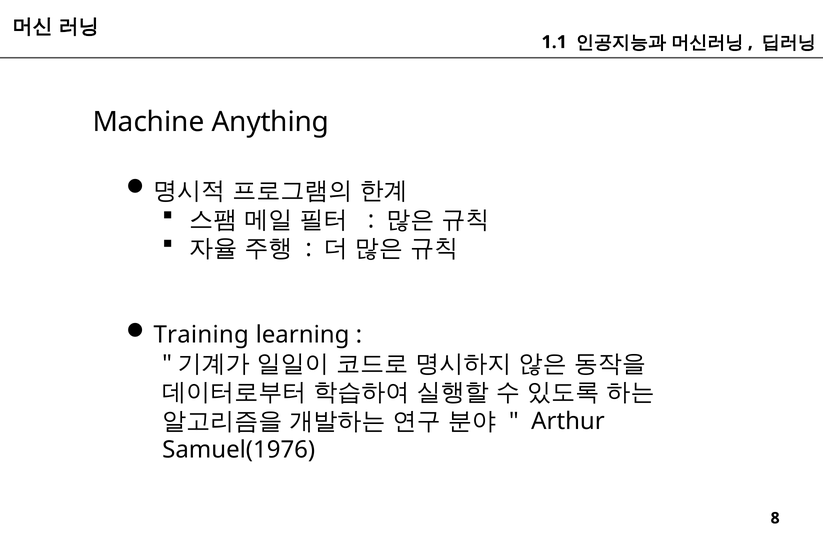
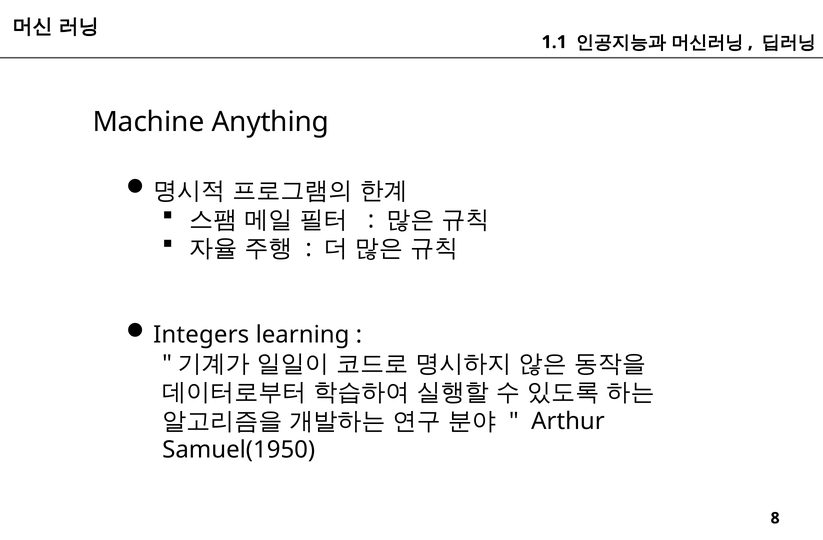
Training: Training -> Integers (201, 335)
Samuel(1976: Samuel(1976 -> Samuel(1950 (239, 450)
